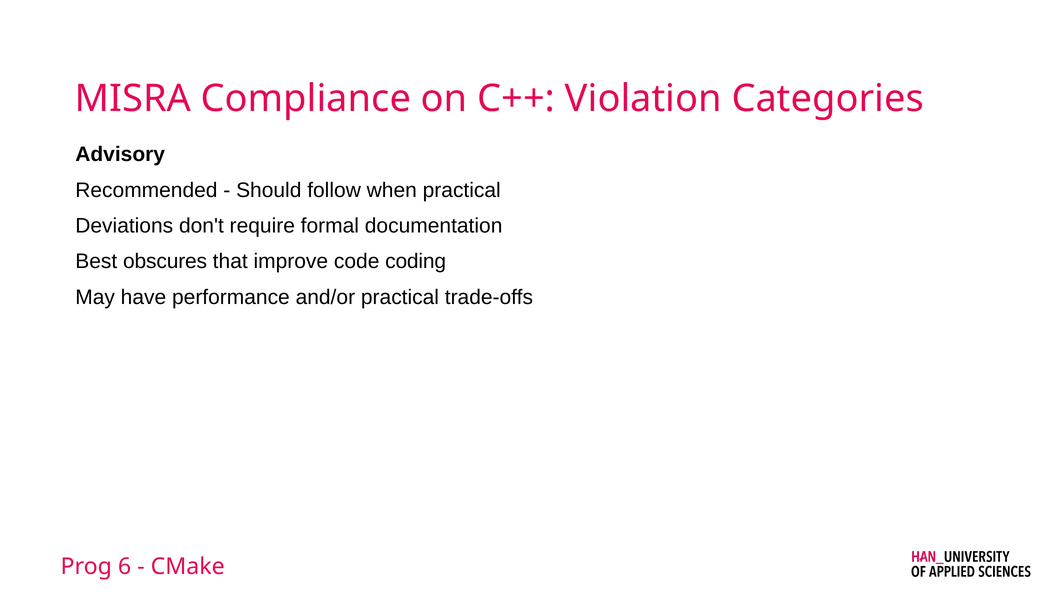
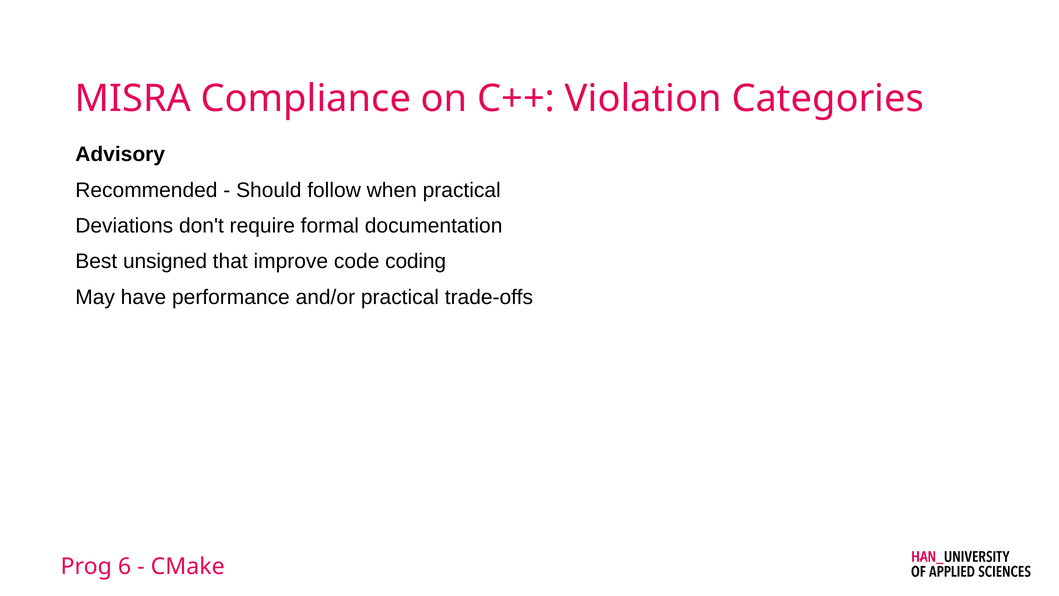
obscures: obscures -> unsigned (165, 261)
